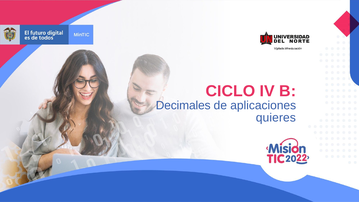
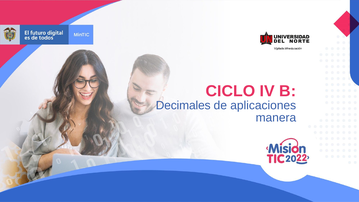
quieres: quieres -> manera (276, 118)
